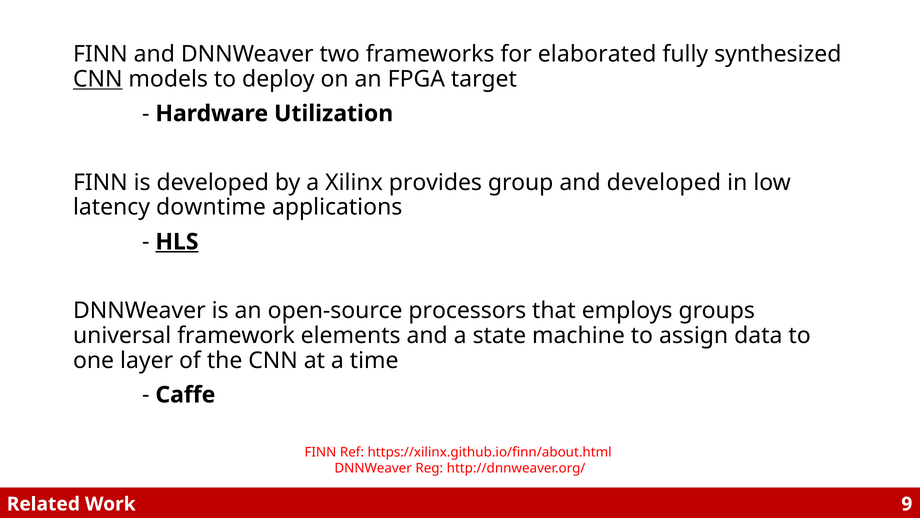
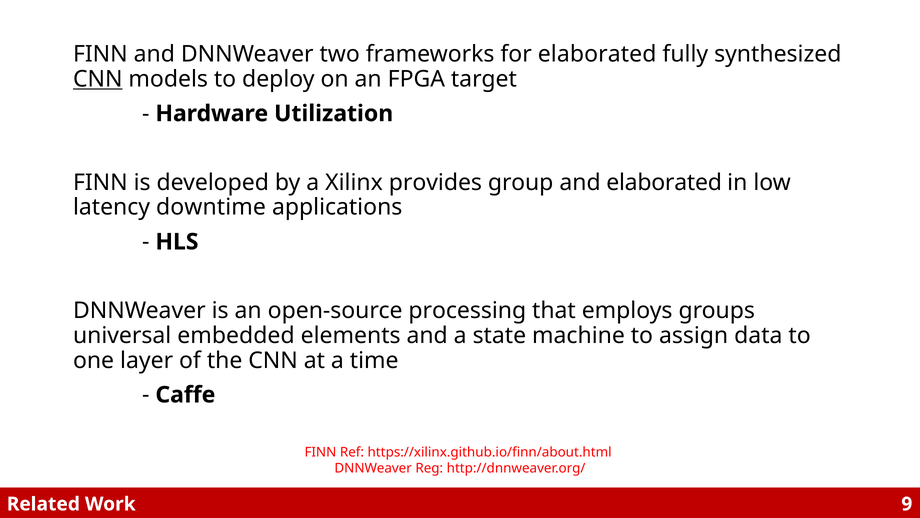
and developed: developed -> elaborated (664, 182)
HLS underline: present -> none (177, 242)
processors: processors -> processing (467, 310)
framework: framework -> embedded (236, 335)
